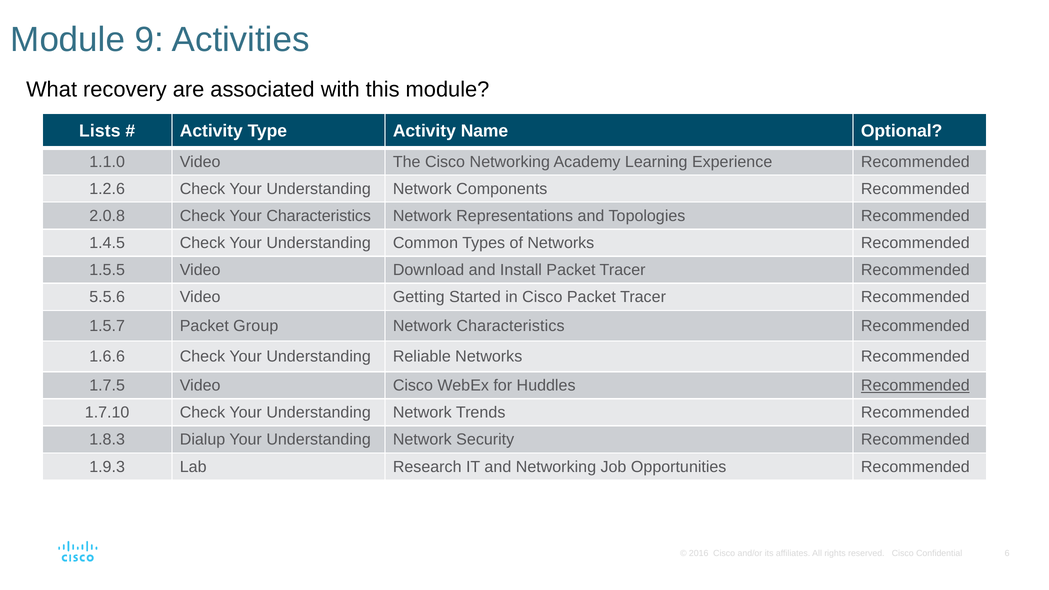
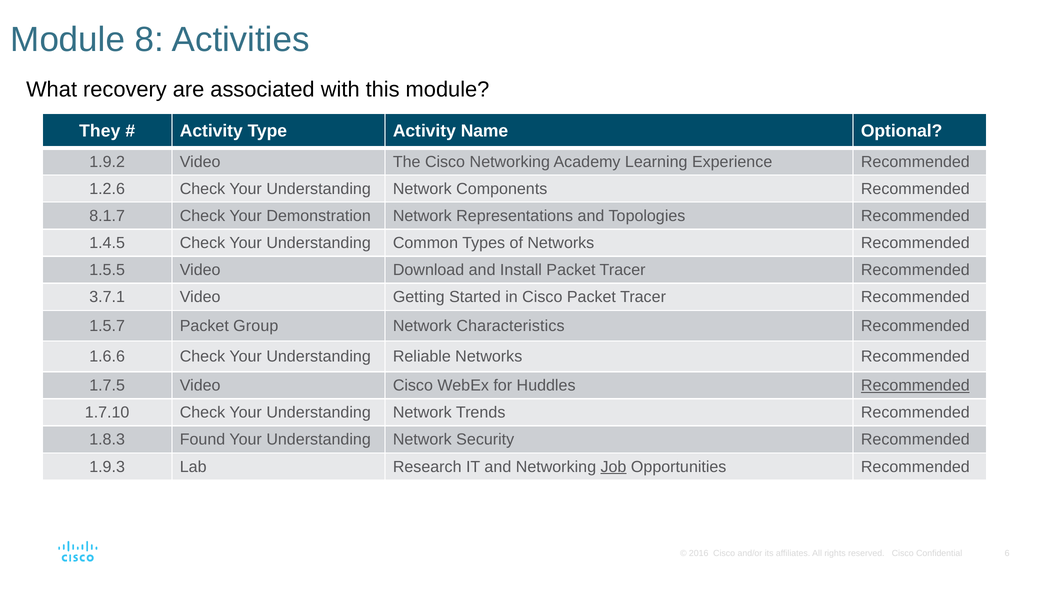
9: 9 -> 8 (149, 40)
Lists: Lists -> They (100, 131)
1.1.0: 1.1.0 -> 1.9.2 (107, 162)
2.0.8: 2.0.8 -> 8.1.7 (107, 216)
Your Characteristics: Characteristics -> Demonstration (319, 216)
5.5.6: 5.5.6 -> 3.7.1 (107, 297)
Dialup: Dialup -> Found (203, 440)
Job underline: none -> present (613, 467)
